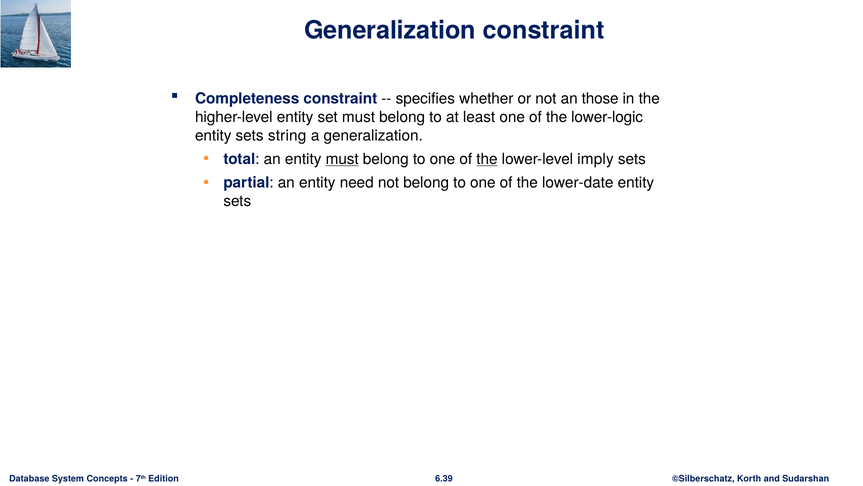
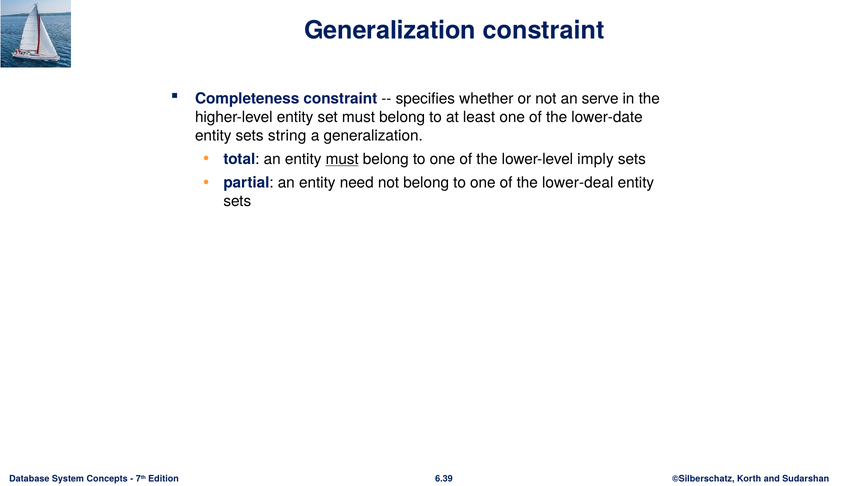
those: those -> serve (600, 99)
lower-logic: lower-logic -> lower-date (607, 117)
the underline: present -> none (487, 159)
lower-date: lower-date -> lower-deal (578, 183)
